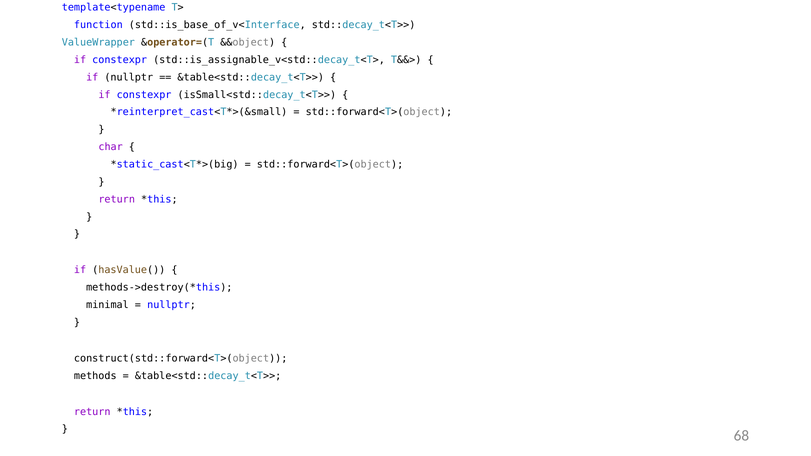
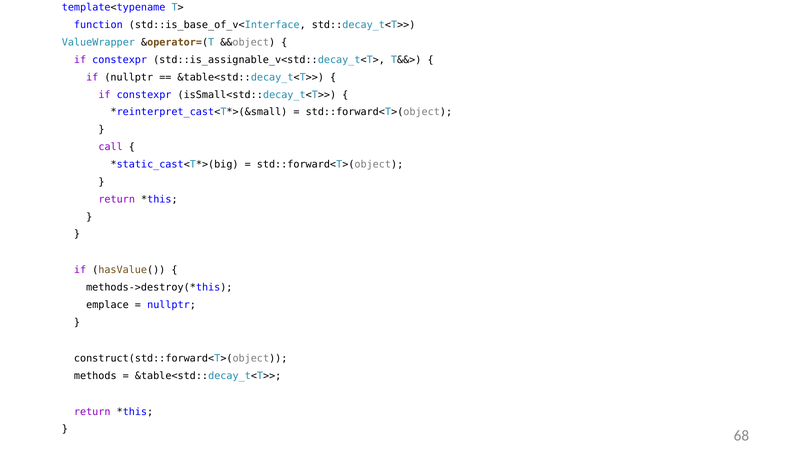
char: char -> call (111, 147)
minimal: minimal -> emplace (107, 305)
